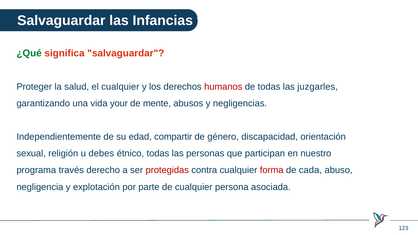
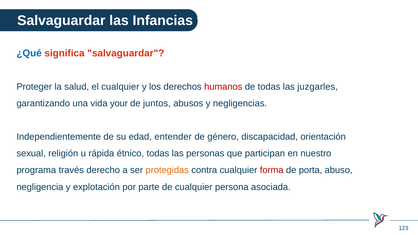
¿Qué colour: green -> blue (29, 53)
mente: mente -> juntos (157, 104)
compartir: compartir -> entender (173, 137)
debes: debes -> rápida (101, 154)
protegidas colour: red -> orange (167, 170)
cada: cada -> porta (311, 170)
